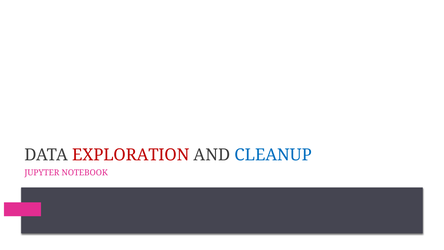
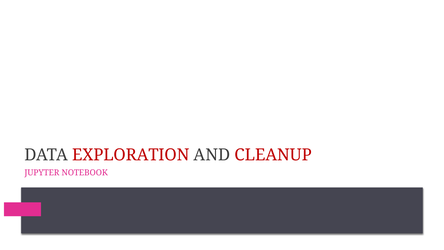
CLEANUP colour: blue -> red (273, 155)
